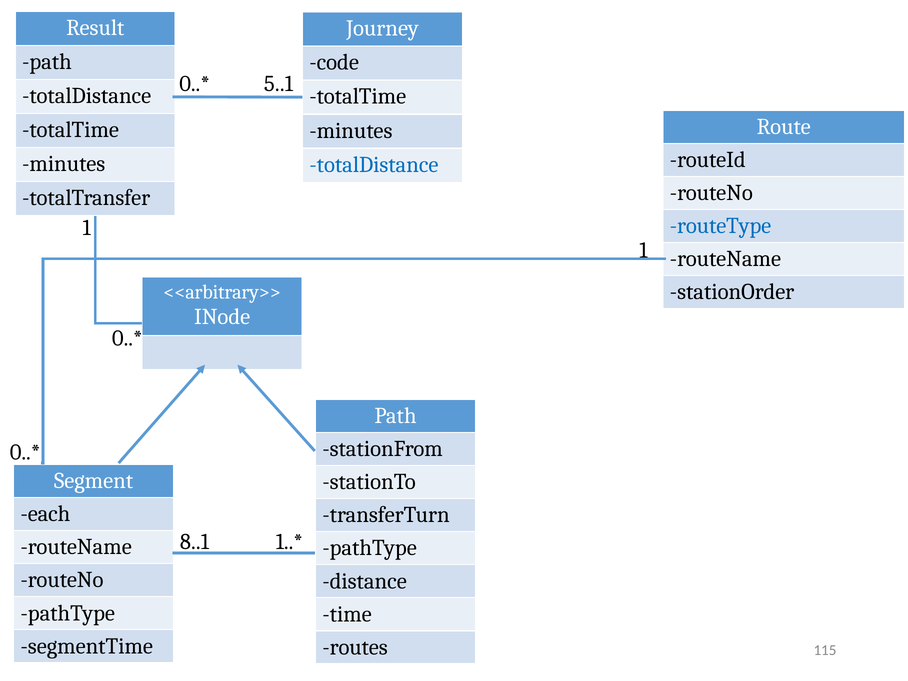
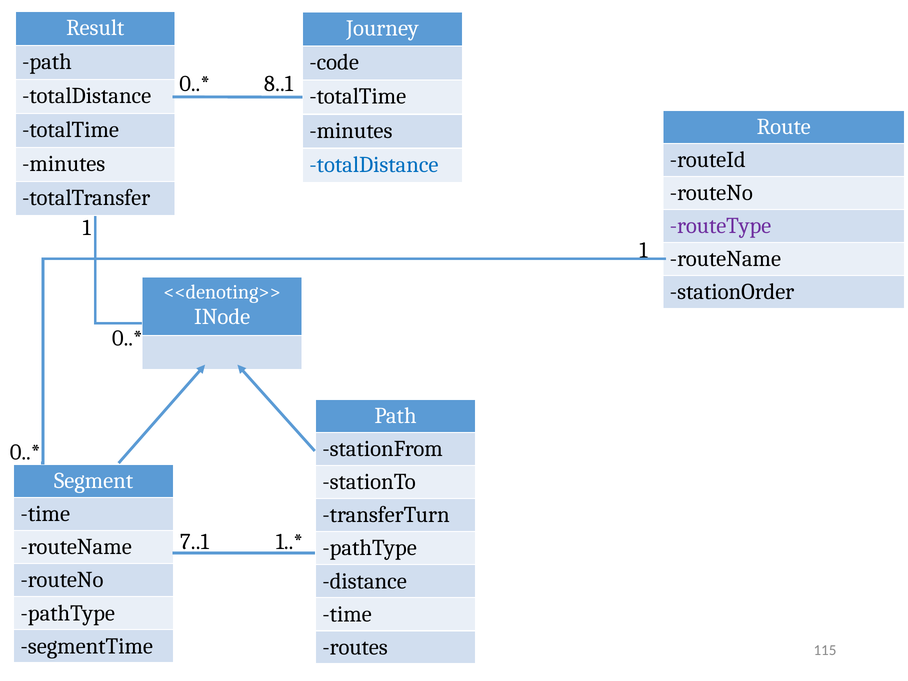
5..1: 5..1 -> 8..1 (279, 84)
routeType colour: blue -> purple (720, 226)
<<arbitrary>>: <<arbitrary>> -> <<denoting>> (222, 292)
each: each -> time (45, 514)
8..1: 8..1 -> 7..1 (194, 542)
